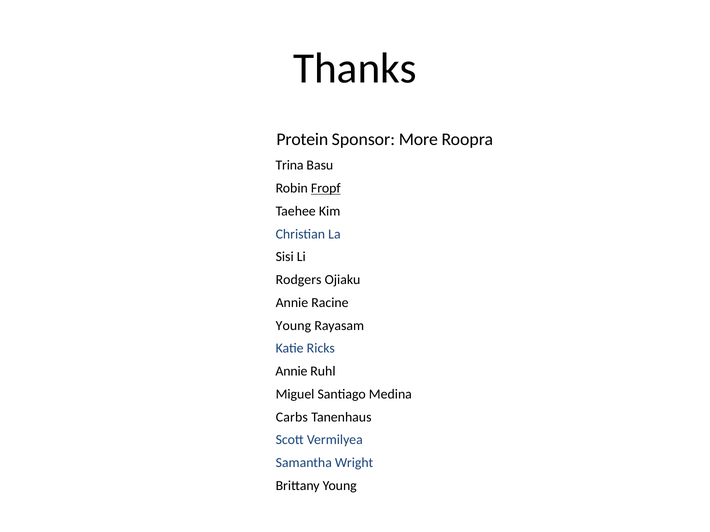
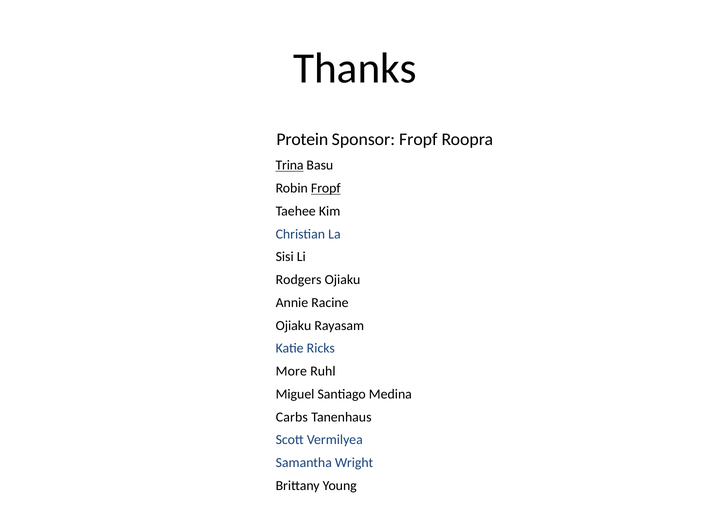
Sponsor More: More -> Fropf (418, 140)
Trina underline: none -> present (290, 166)
Young: Young -> Ojiaku (293, 326)
Annie: Annie -> More (291, 372)
